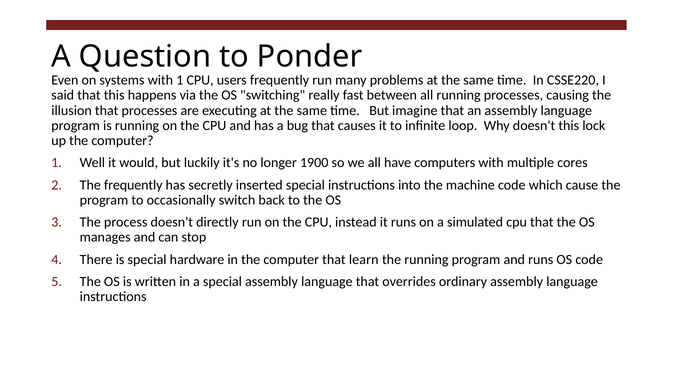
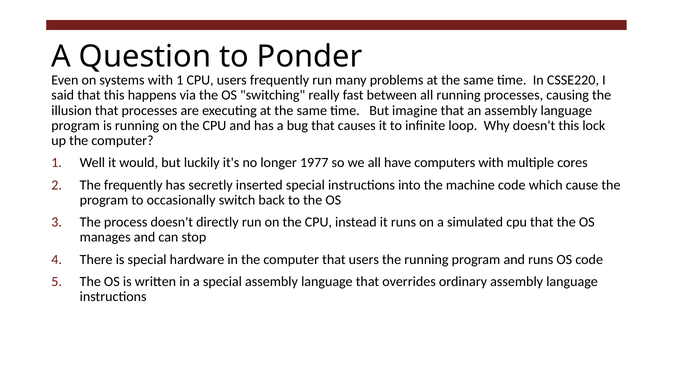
1900: 1900 -> 1977 (314, 163)
that learn: learn -> users (364, 260)
